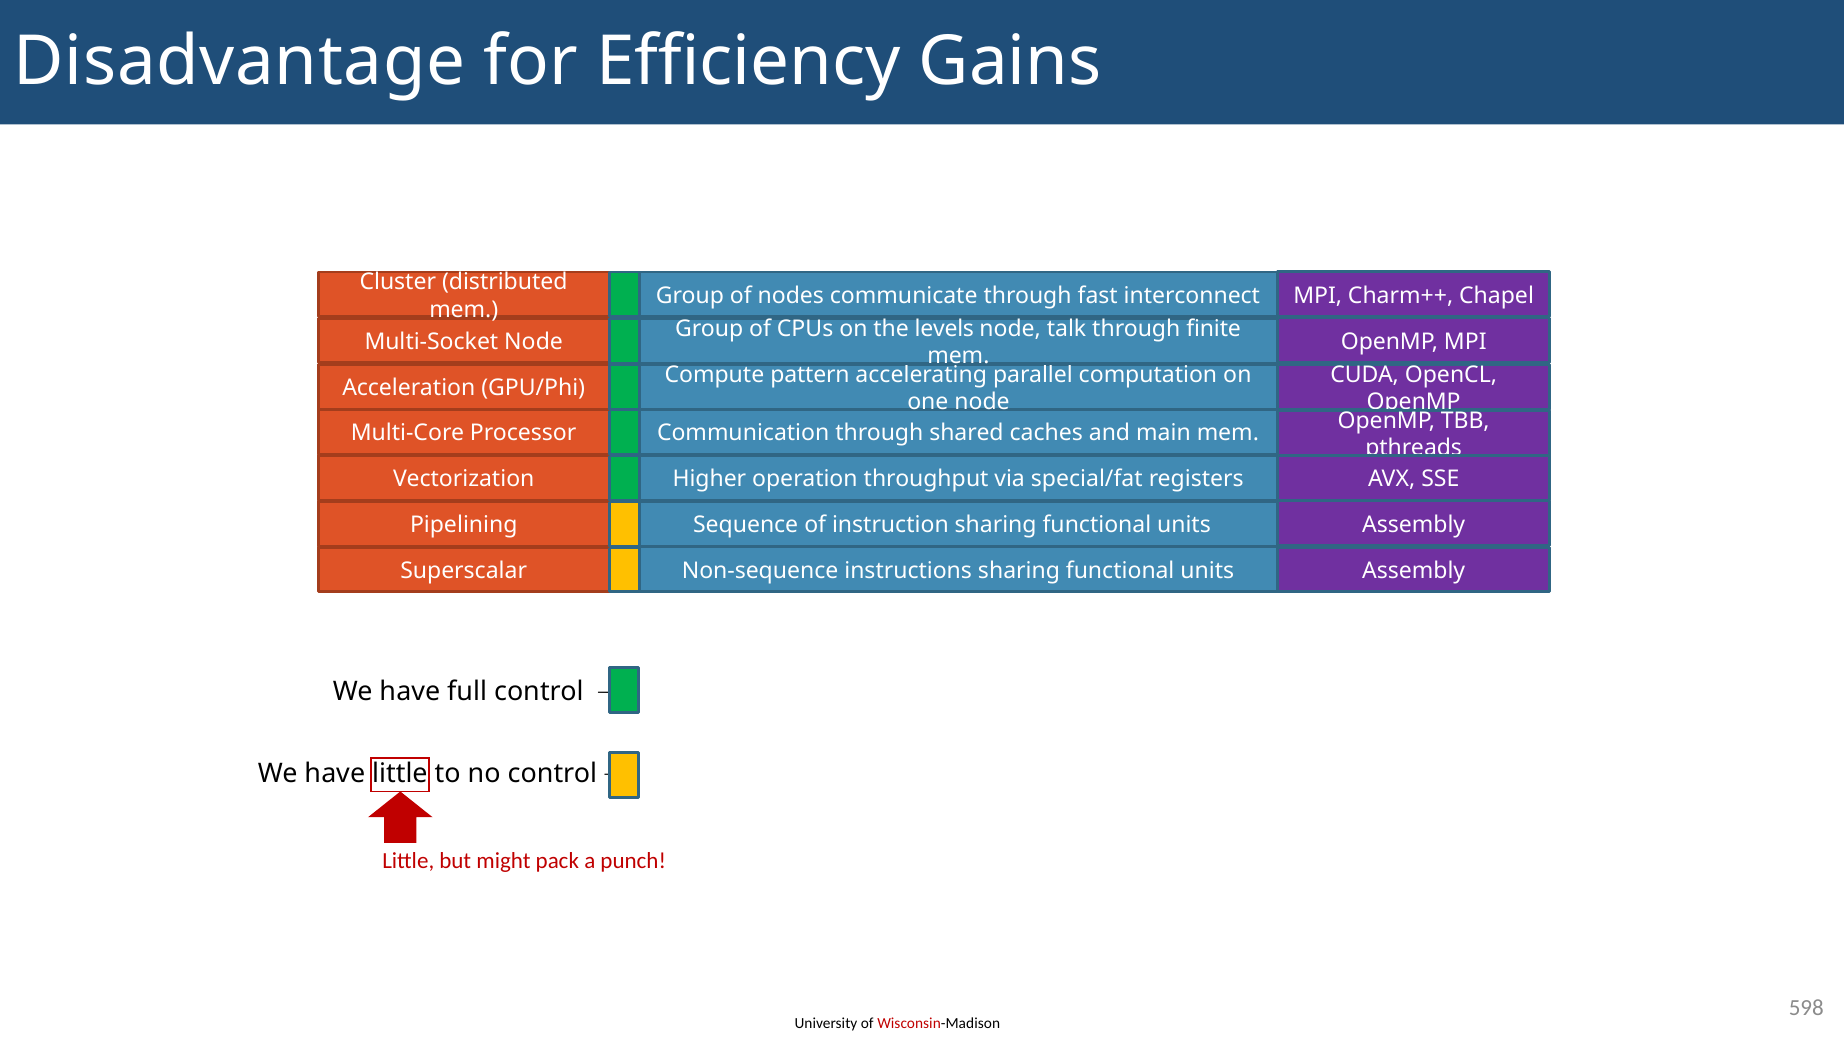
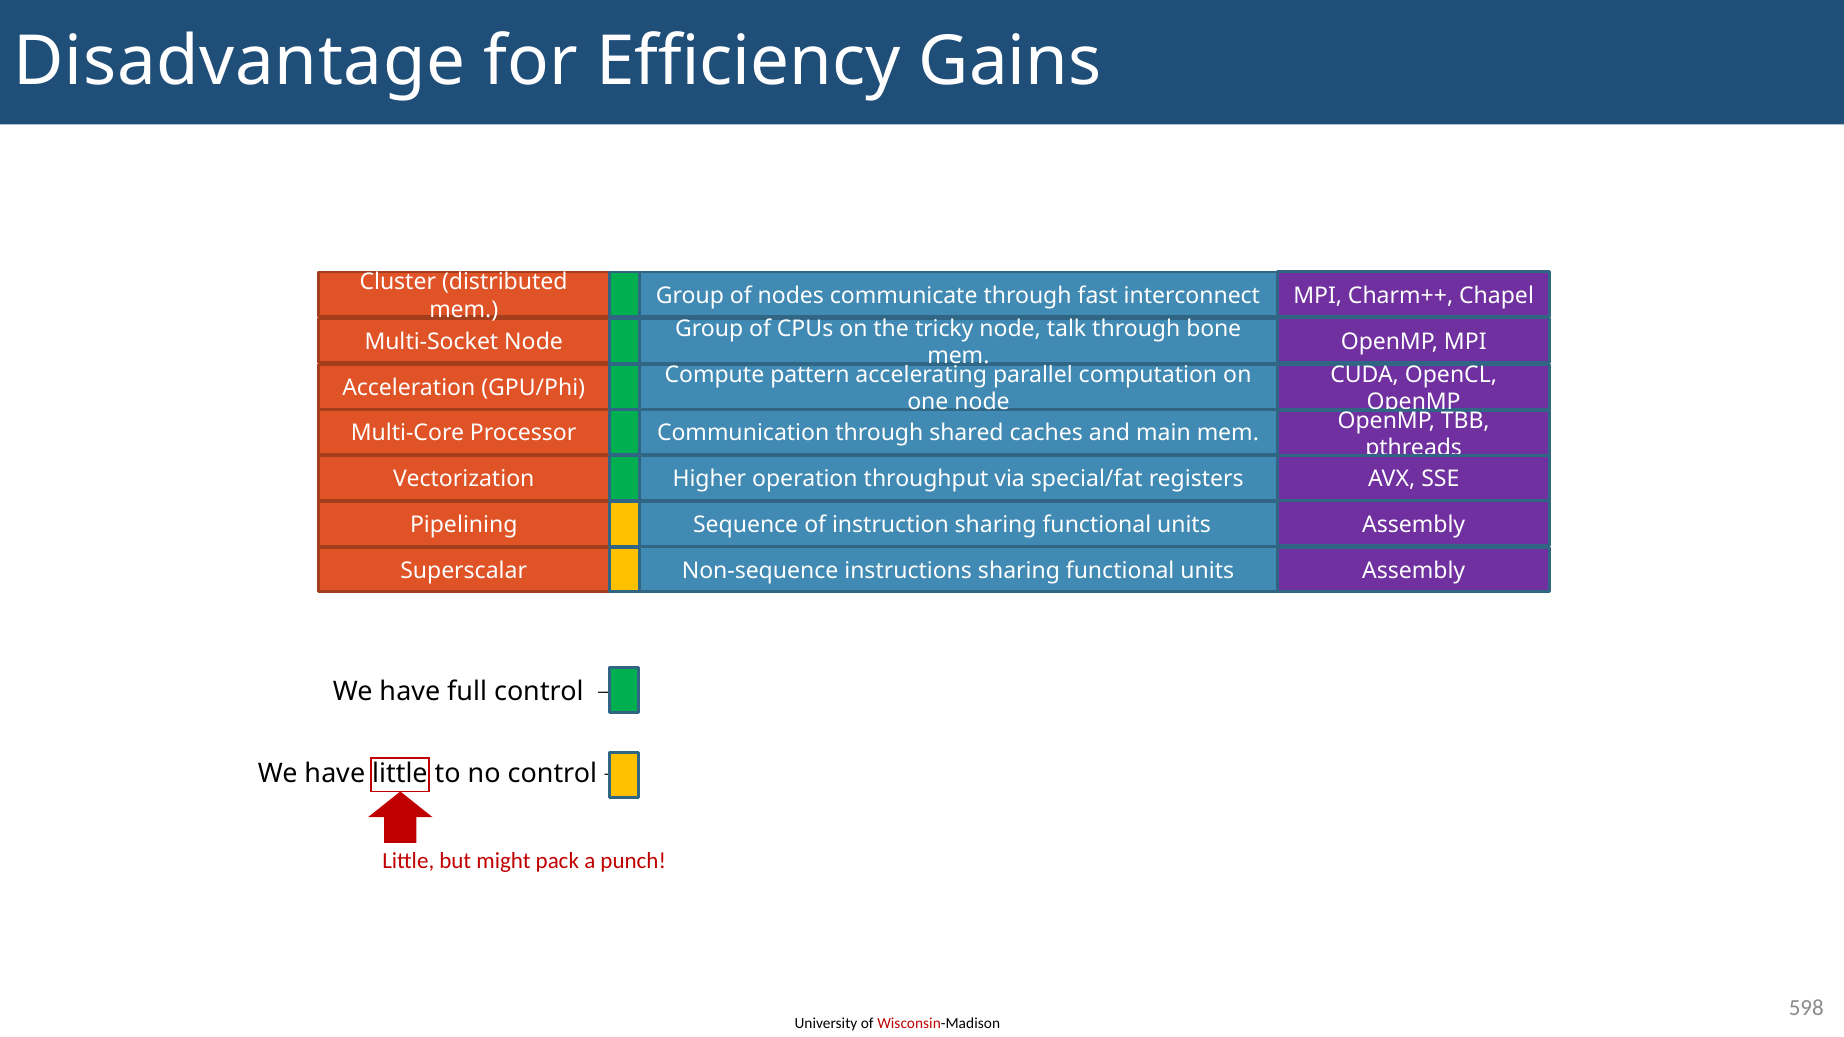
levels: levels -> tricky (944, 329)
finite: finite -> bone (1214, 329)
